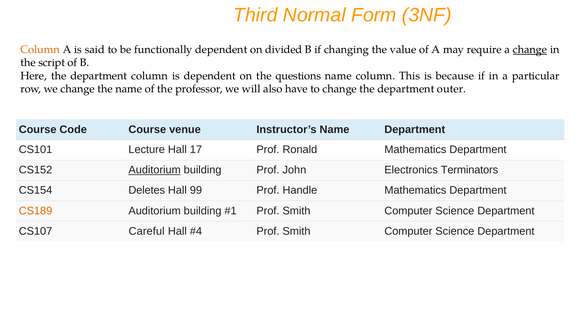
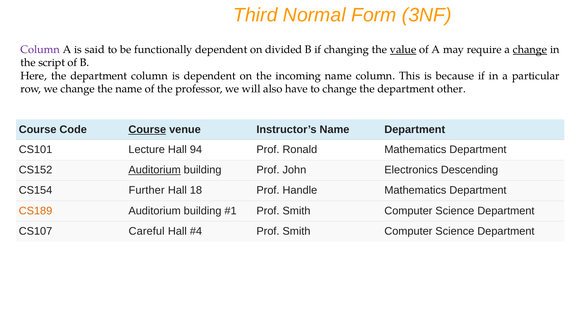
Column colour: orange -> purple (40, 50)
value underline: none -> present (403, 50)
questions: questions -> incoming (298, 76)
outer: outer -> other (451, 89)
Course underline: none -> present (147, 130)
17: 17 -> 94 (196, 150)
Terminators: Terminators -> Descending (469, 170)
Deletes: Deletes -> Further (147, 191)
99: 99 -> 18 (196, 191)
